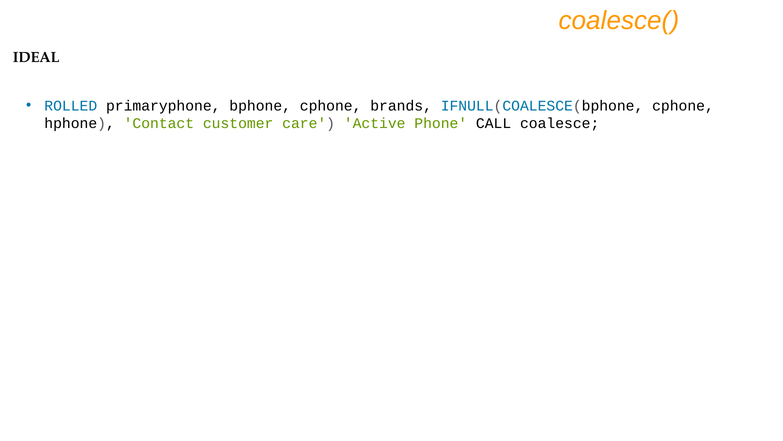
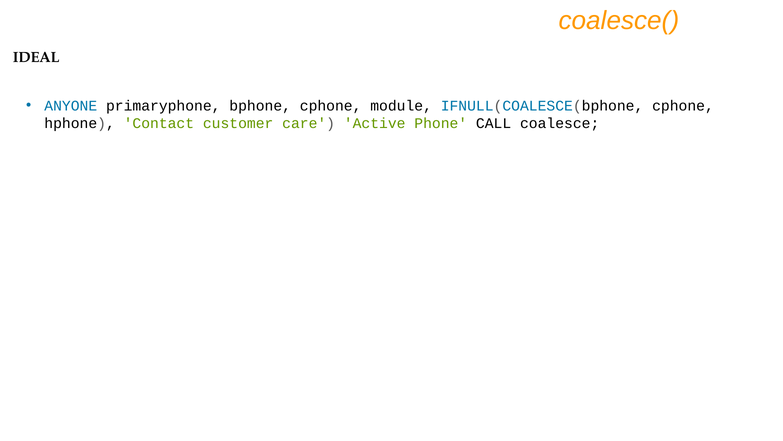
ROLLED: ROLLED -> ANYONE (71, 106)
brands: brands -> module (401, 106)
